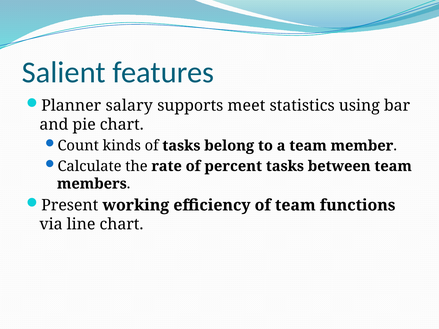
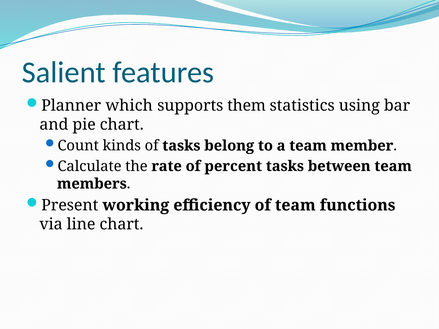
salary: salary -> which (129, 106)
meet: meet -> them (247, 106)
